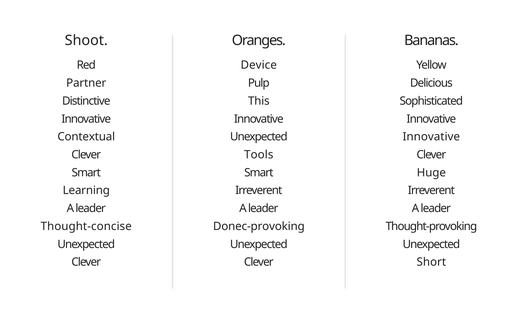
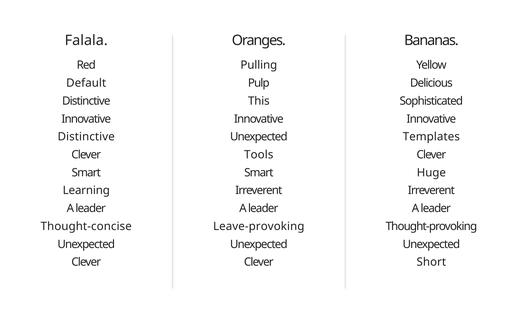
Shoot: Shoot -> Falala (86, 40)
Device: Device -> Pulling (259, 65)
Partner: Partner -> Default (86, 83)
Contextual: Contextual -> Distinctive (86, 137)
Innovative: Innovative -> Templates (431, 137)
Donec-provoking: Donec-provoking -> Leave-provoking (259, 226)
